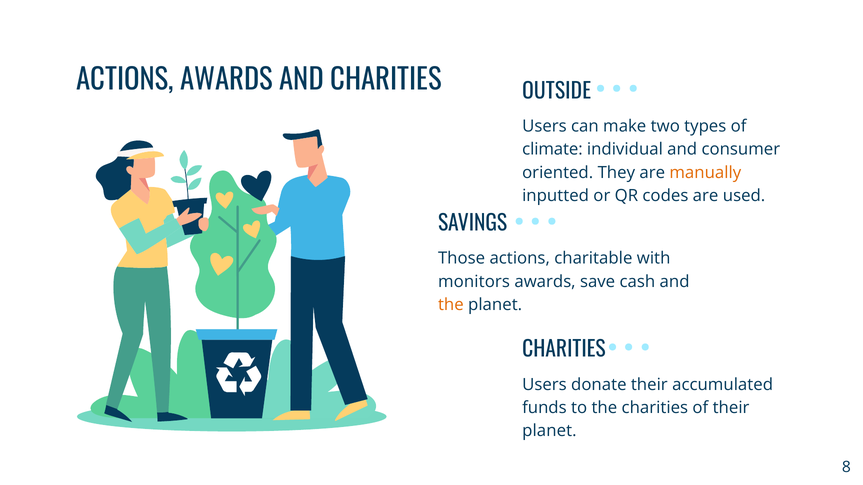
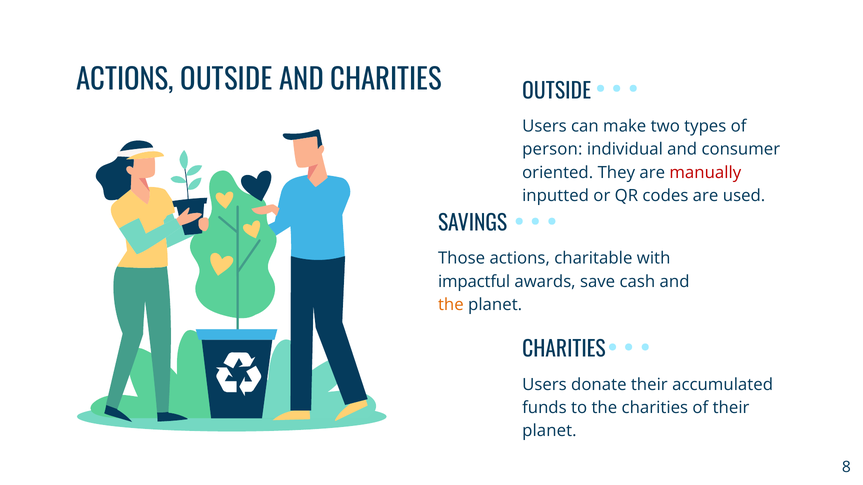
ACTIONS AWARDS: AWARDS -> OUTSIDE (226, 80)
climate: climate -> person (552, 150)
manually colour: orange -> red (705, 173)
monitors: monitors -> impactful (474, 282)
